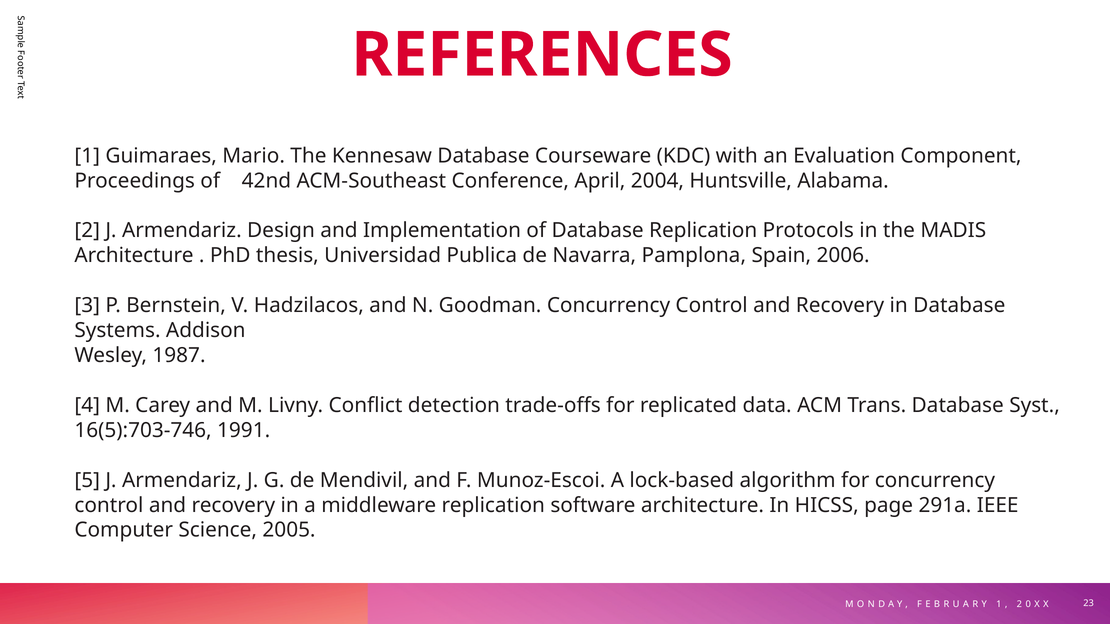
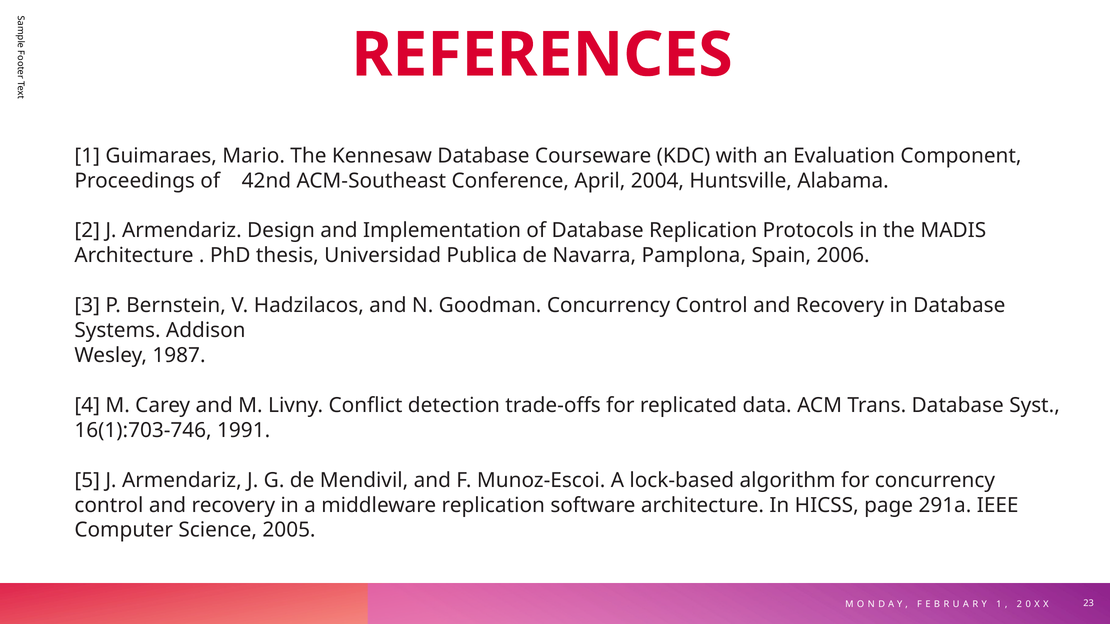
16(5):703-746: 16(5):703-746 -> 16(1):703-746 (143, 431)
